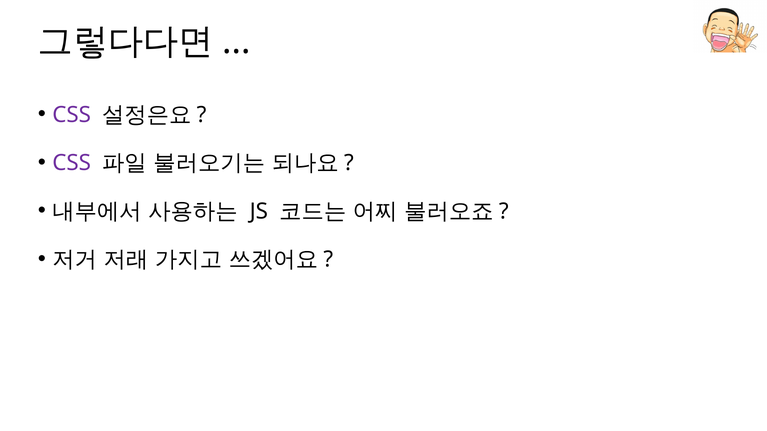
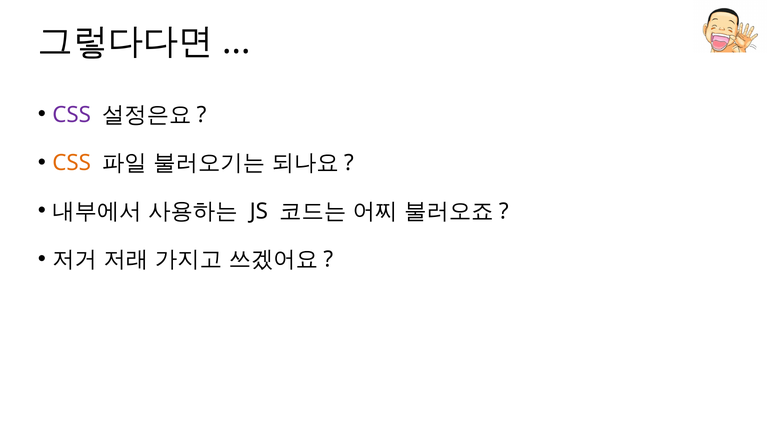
CSS colour: purple -> orange (72, 163)
